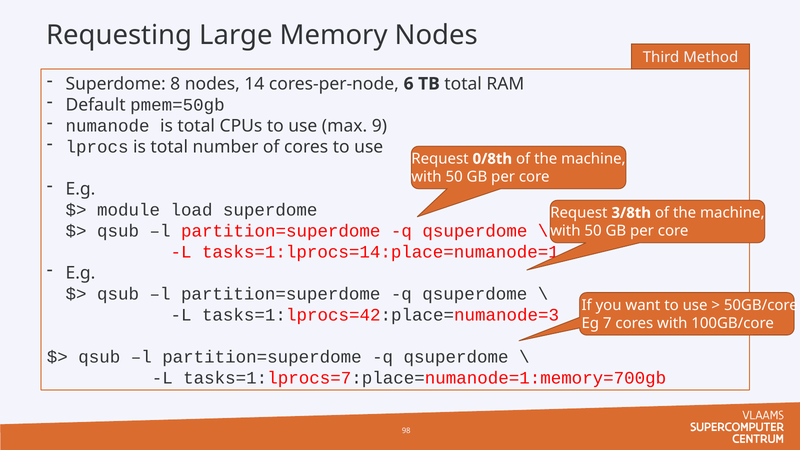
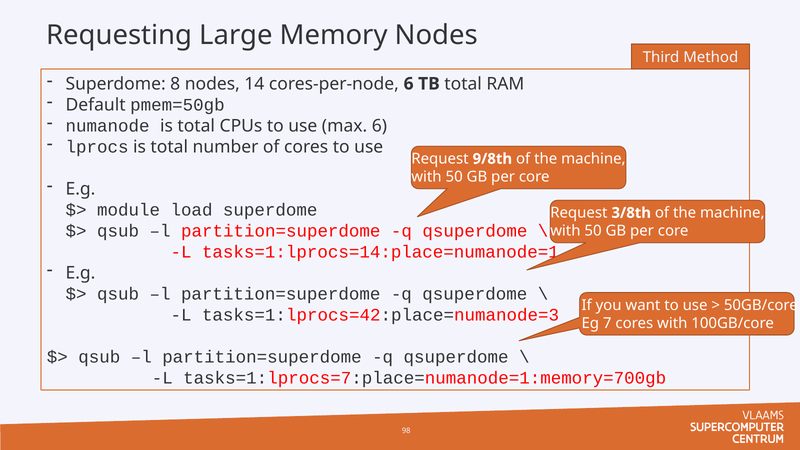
max 9: 9 -> 6 (379, 126)
0/8th: 0/8th -> 9/8th (492, 159)
